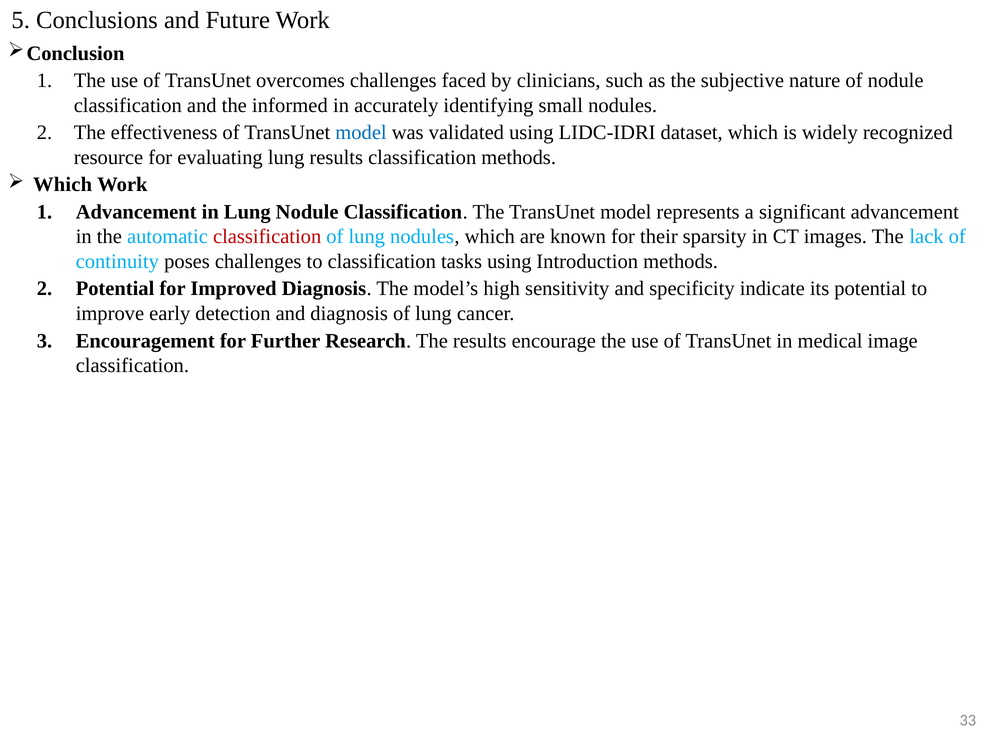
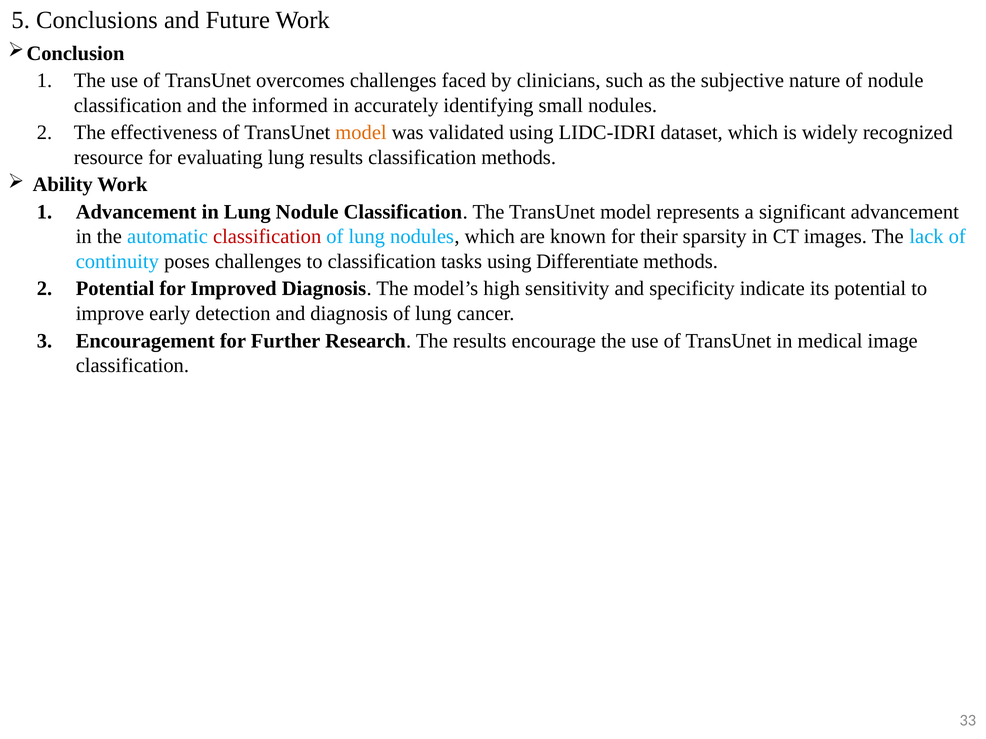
model colour: blue -> orange (361, 133)
Which: Which -> Ability (63, 185)
Introduction: Introduction -> Differentiate (587, 262)
